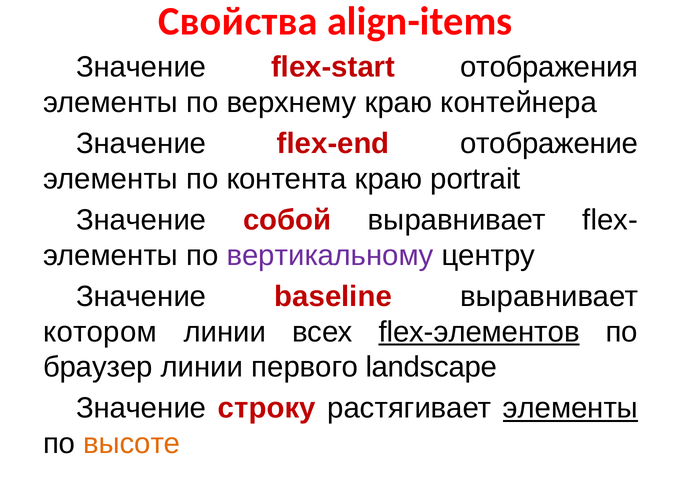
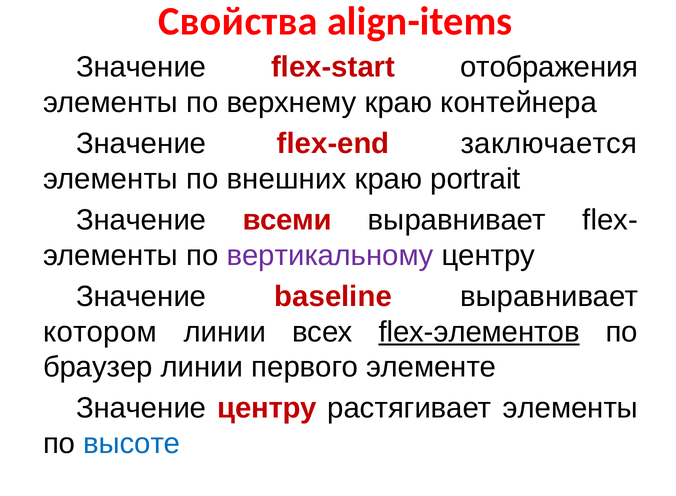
отображение: отображение -> заключается (549, 143)
контента: контента -> внешних (286, 179)
собой: собой -> всеми (287, 220)
landscape: landscape -> элементе (431, 367)
Значение строку: строку -> центру (267, 408)
элементы underline: present -> none (570, 408)
высоте colour: orange -> blue (132, 443)
